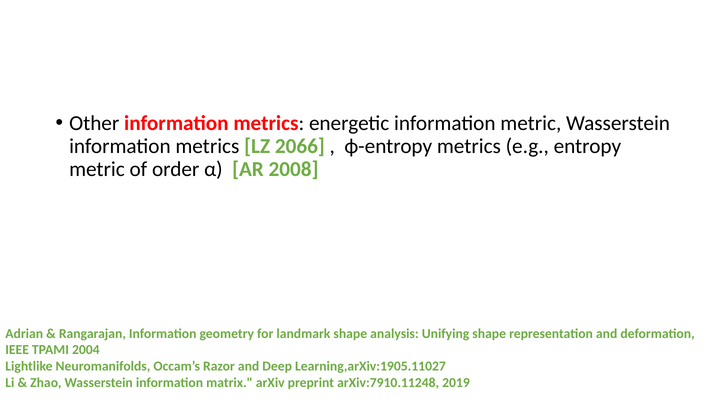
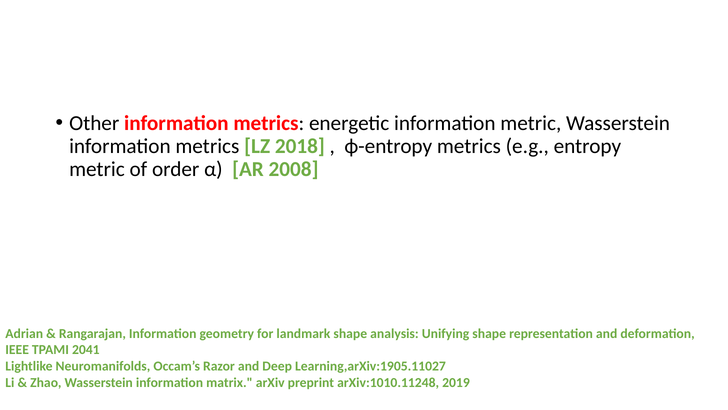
2066: 2066 -> 2018 (300, 146)
2004: 2004 -> 2041 (86, 349)
arXiv:7910.11248: arXiv:7910.11248 -> arXiv:1010.11248 (388, 382)
